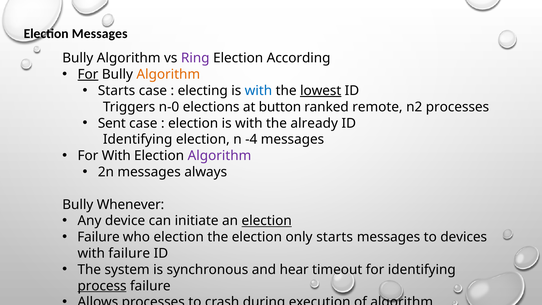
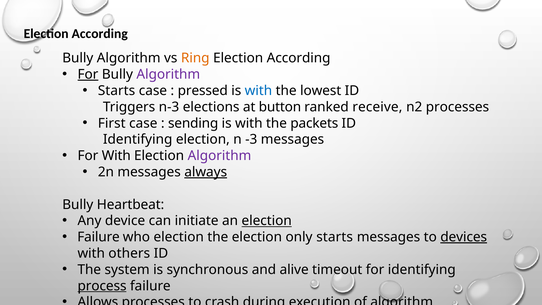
Messages: Messages -> According (100, 34)
Ring colour: purple -> orange (195, 58)
Algorithm colour: orange -> purple (168, 74)
electing: electing -> pressed (203, 91)
lowest underline: present -> none (321, 91)
n-0: n-0 -> n-3 (169, 107)
remote: remote -> receive (377, 107)
Sent: Sent -> First (112, 123)
election: election -> sending (193, 123)
already: already -> packets (314, 123)
-4: -4 -> -3 (251, 139)
always underline: none -> present (206, 172)
Whenever: Whenever -> Heartbeat (131, 204)
devices underline: none -> present (464, 237)
with failure: failure -> others (129, 253)
hear: hear -> alive (294, 269)
